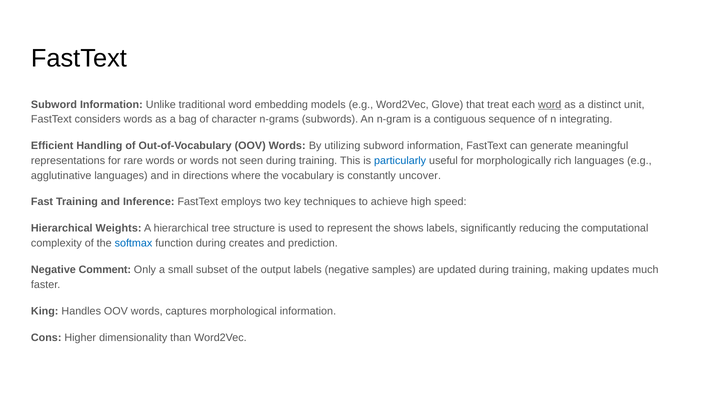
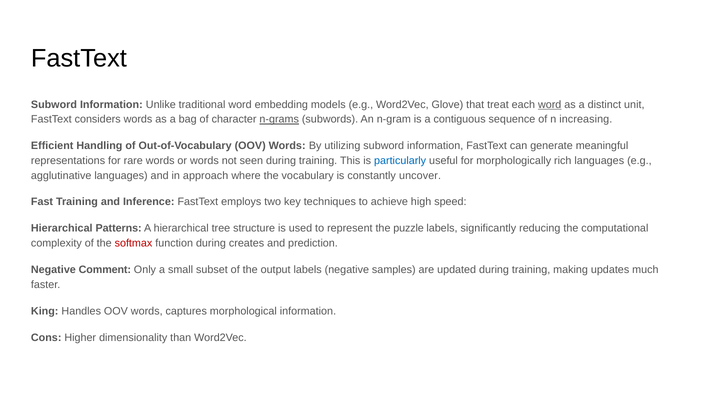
n-grams underline: none -> present (279, 120)
integrating: integrating -> increasing (586, 120)
directions: directions -> approach (206, 176)
Weights: Weights -> Patterns (119, 229)
shows: shows -> puzzle (409, 229)
softmax colour: blue -> red (133, 244)
